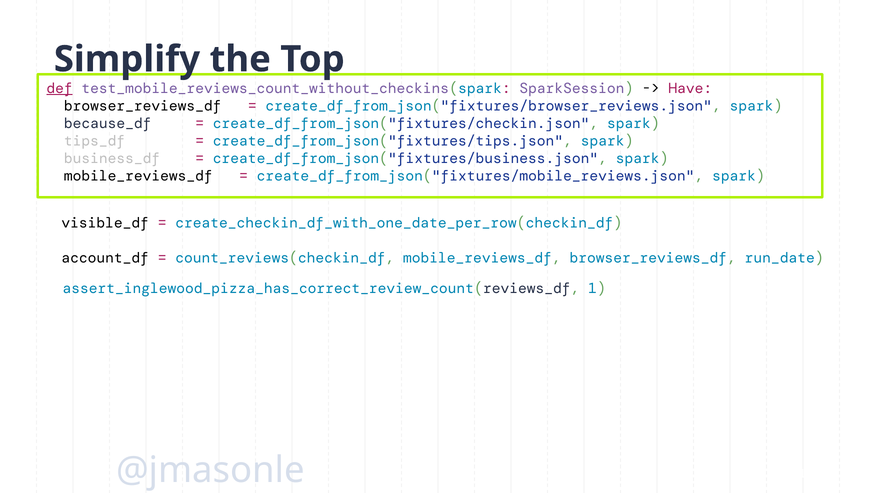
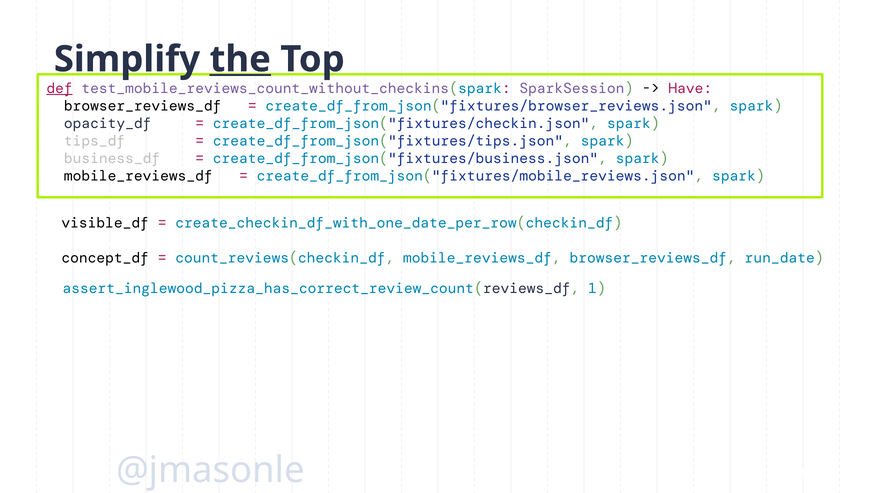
the underline: none -> present (240, 59)
because_df: because_df -> opacity_df (108, 123)
account_df: account_df -> concept_df (105, 258)
